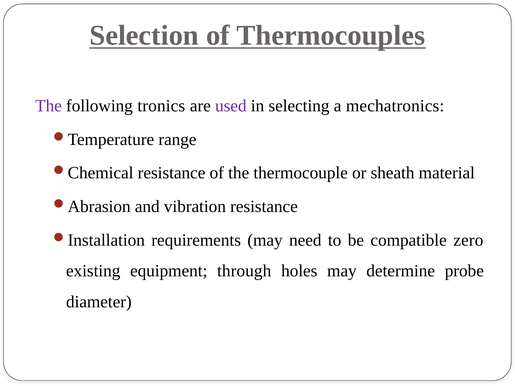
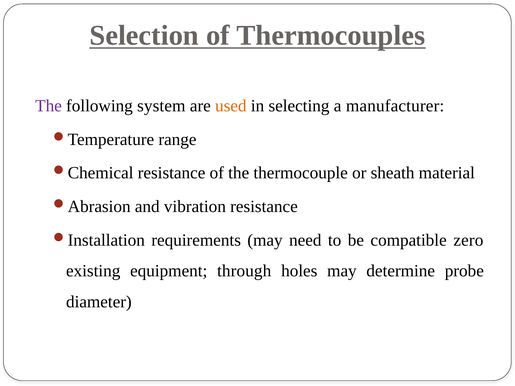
tronics: tronics -> system (161, 106)
used colour: purple -> orange (231, 106)
mechatronics: mechatronics -> manufacturer (395, 106)
